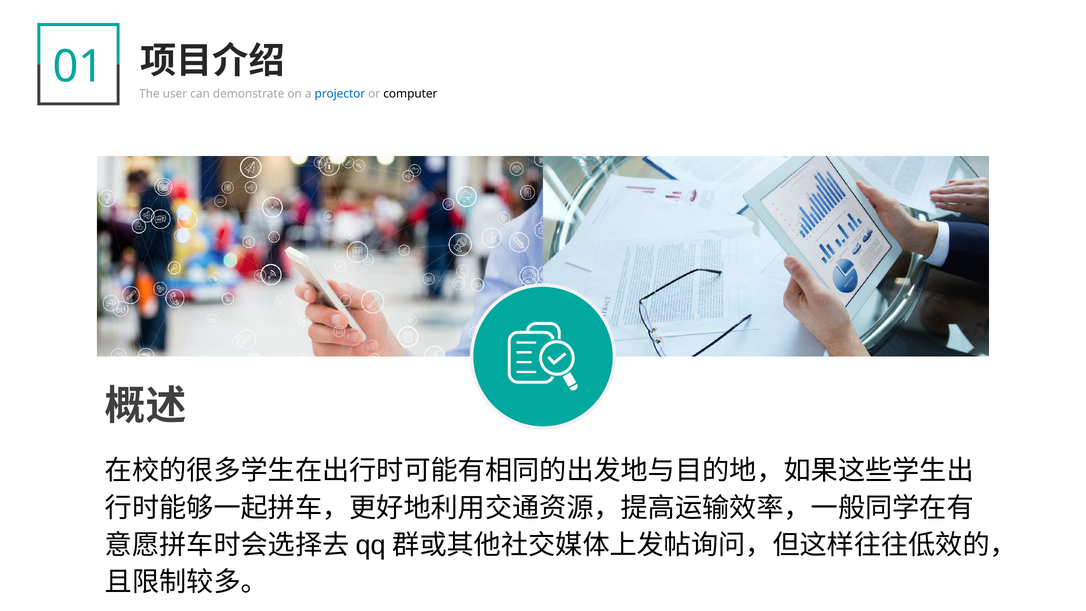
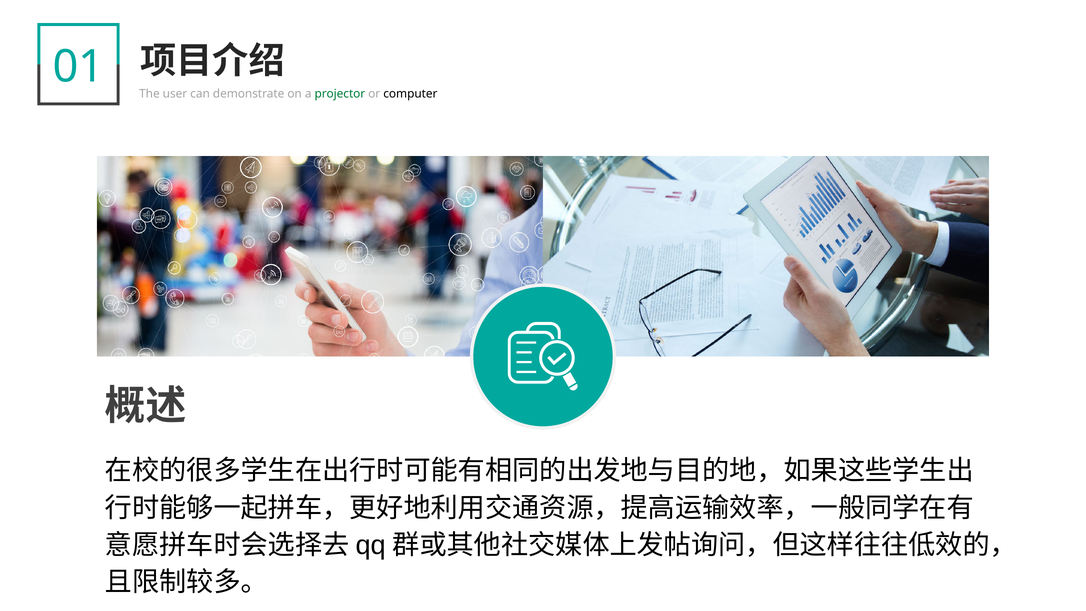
projector colour: blue -> green (340, 94)
